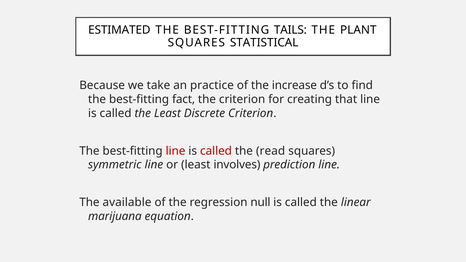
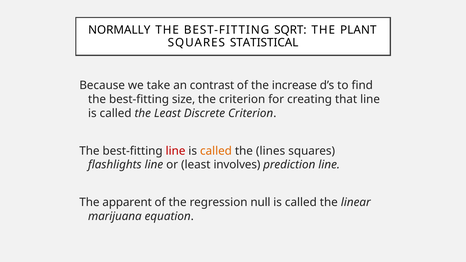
ESTIMATED: ESTIMATED -> NORMALLY (119, 30)
TAILS: TAILS -> SQRT (290, 30)
practice: practice -> contrast (212, 85)
fact: fact -> size (184, 99)
called colour: red -> orange (216, 151)
read: read -> lines (271, 151)
symmetric: symmetric -> flashlights (115, 165)
available: available -> apparent (127, 203)
